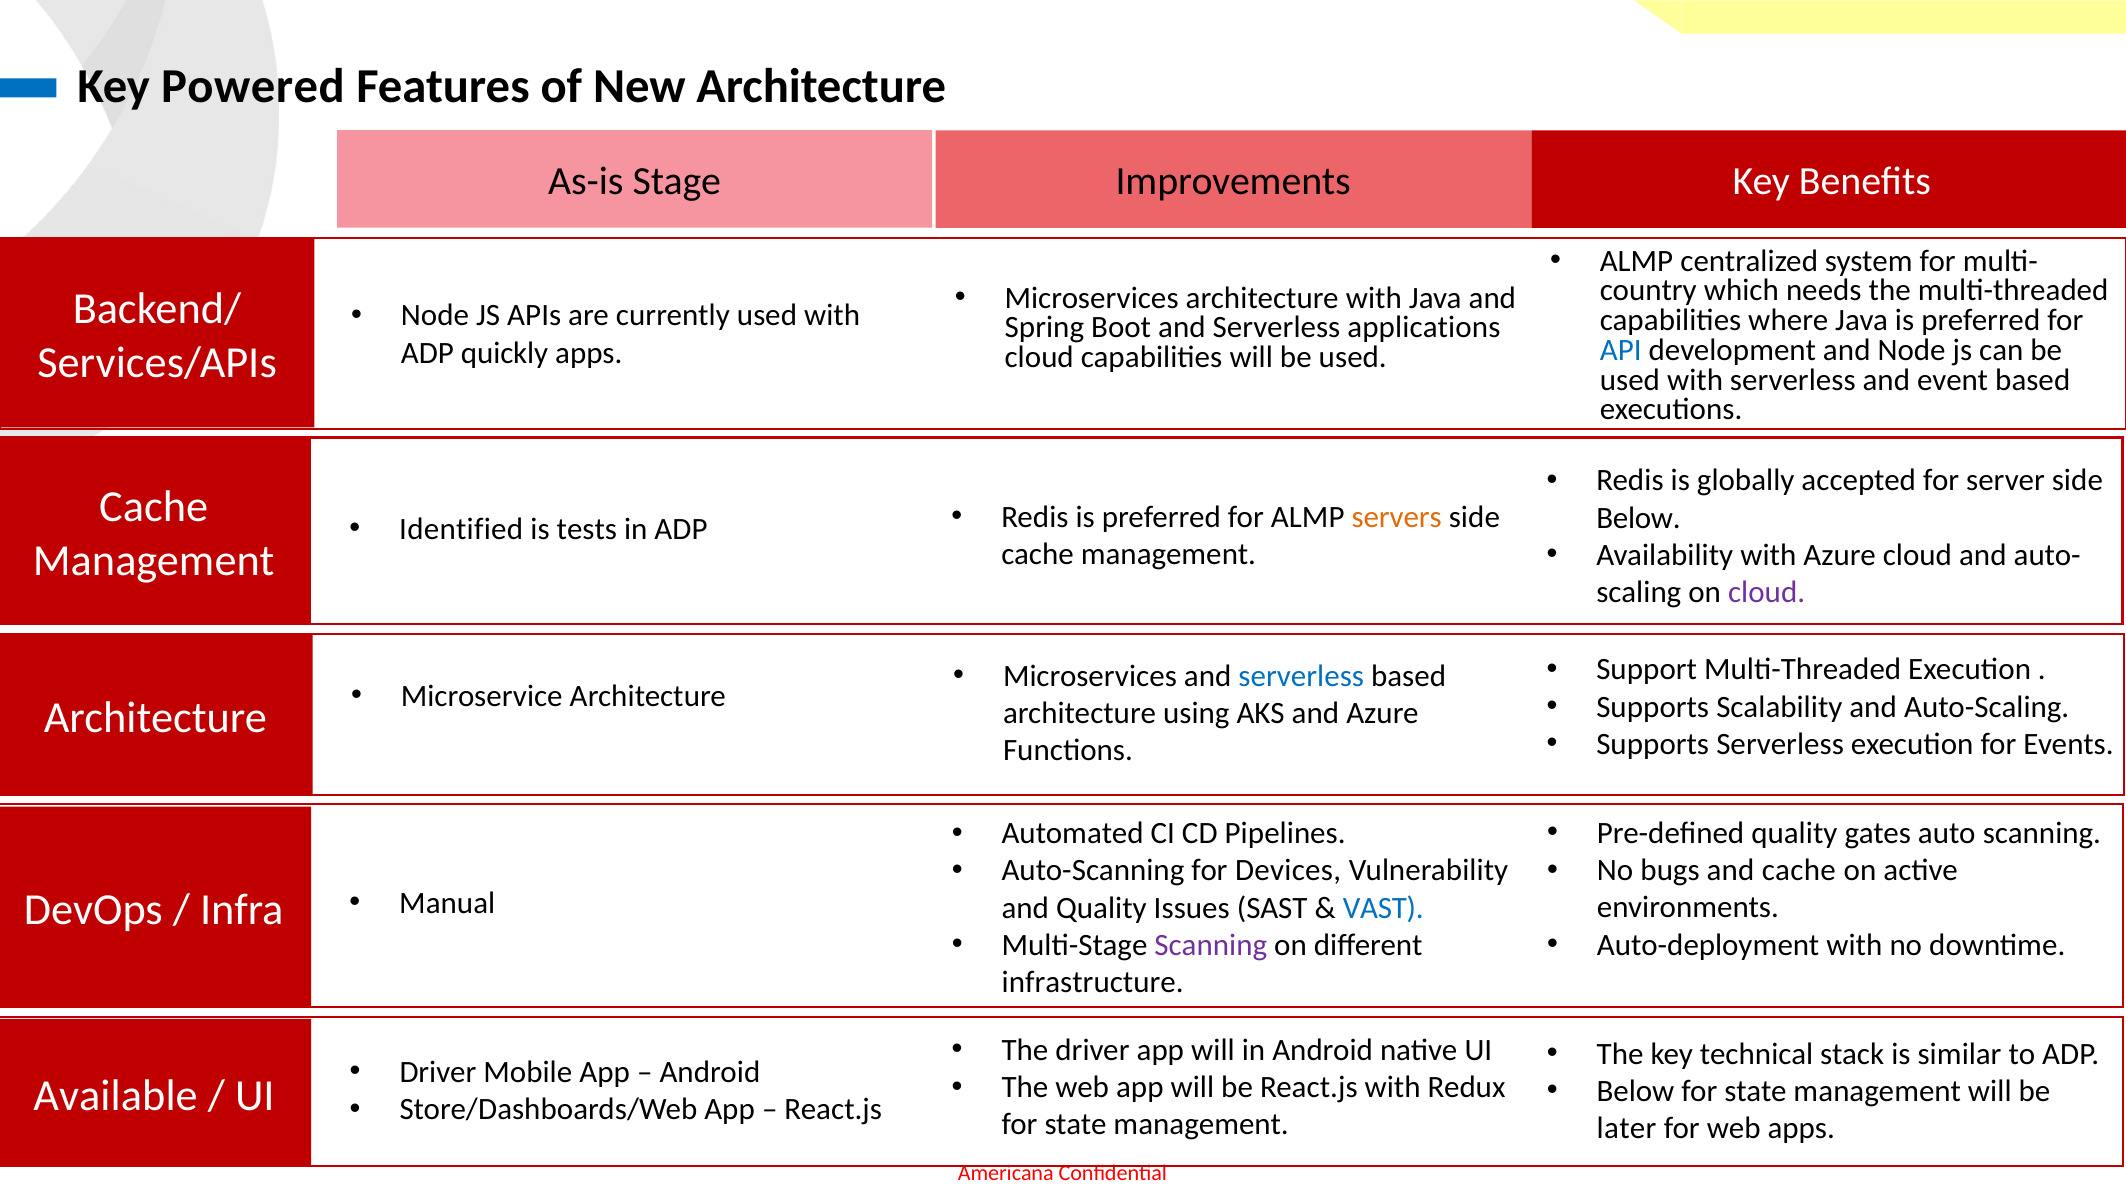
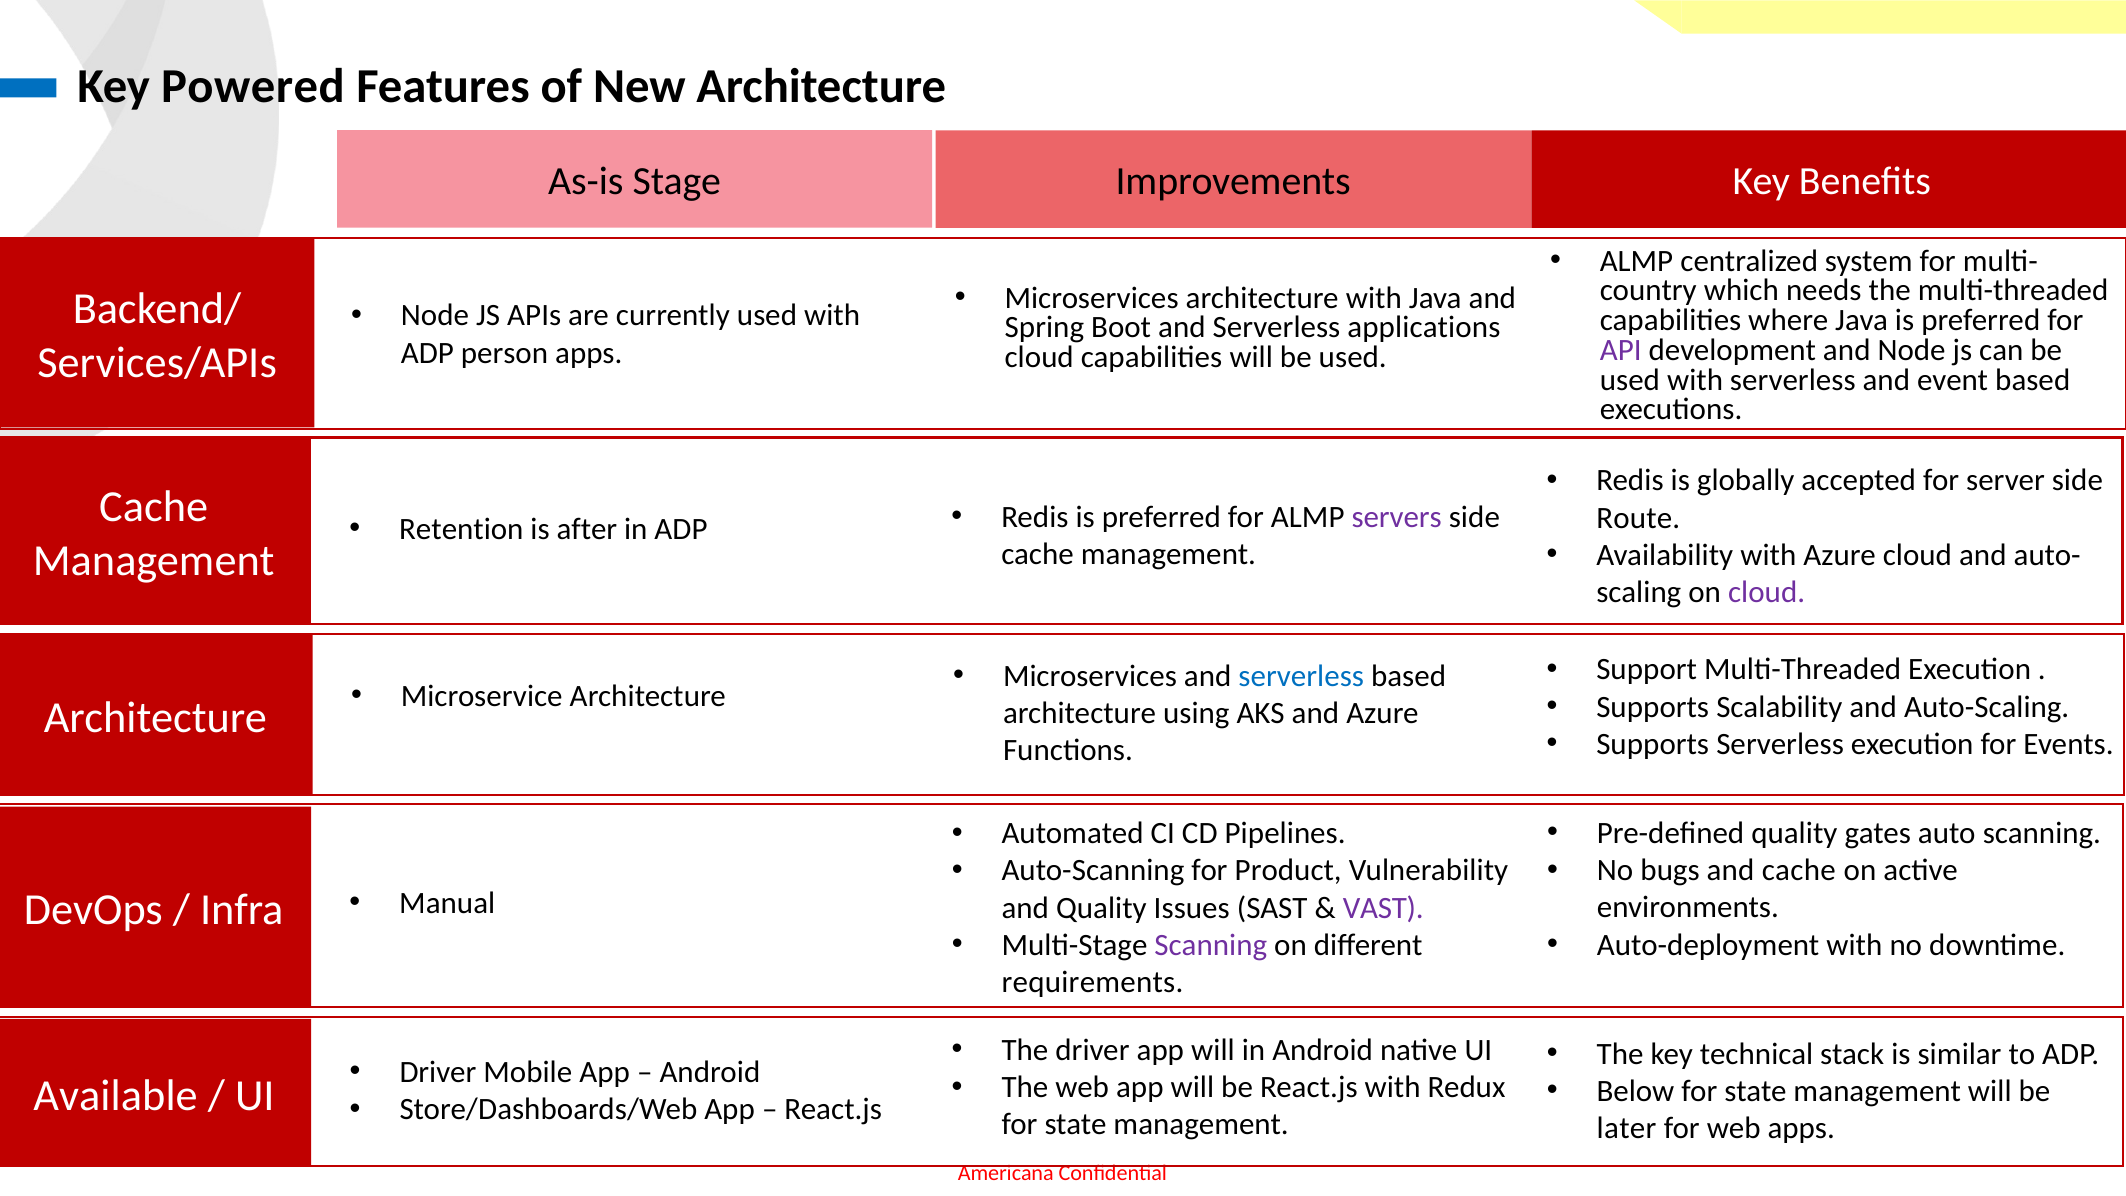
API colour: blue -> purple (1621, 350)
quickly: quickly -> person (505, 353)
servers colour: orange -> purple (1397, 517)
Below: Below -> Route (1638, 518)
Identified: Identified -> Retention (461, 529)
tests: tests -> after (587, 529)
Devices: Devices -> Product (1288, 871)
VAST colour: blue -> purple (1383, 908)
infrastructure: infrastructure -> requirements (1093, 982)
